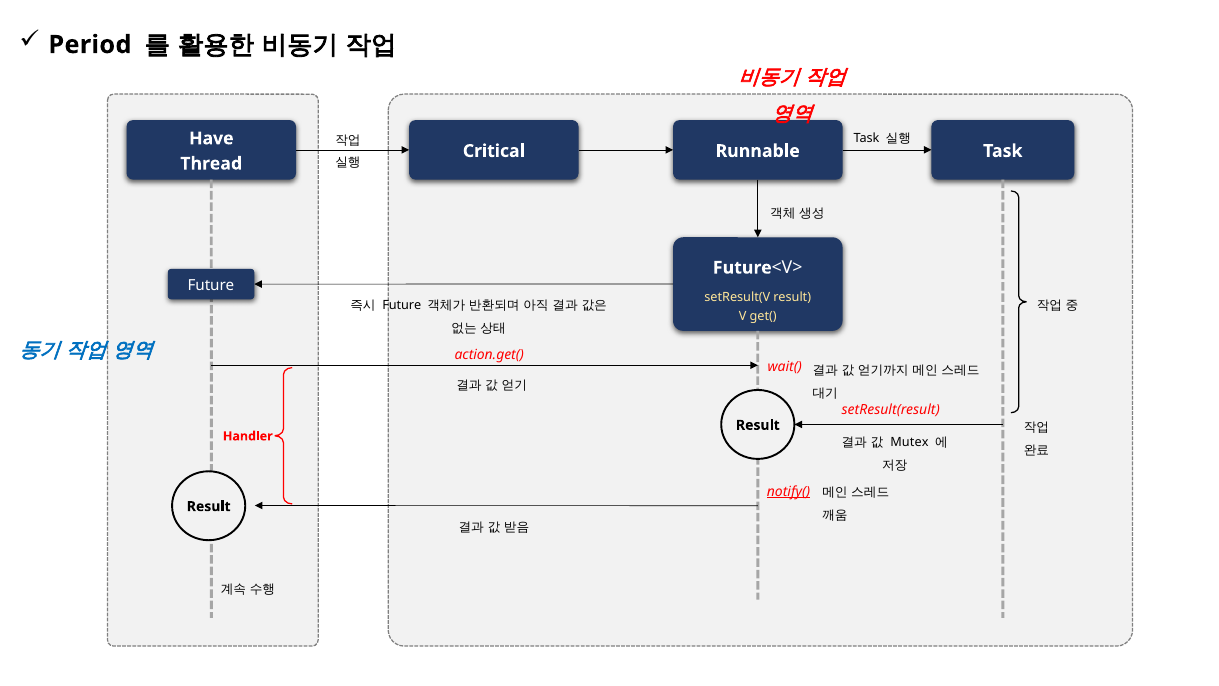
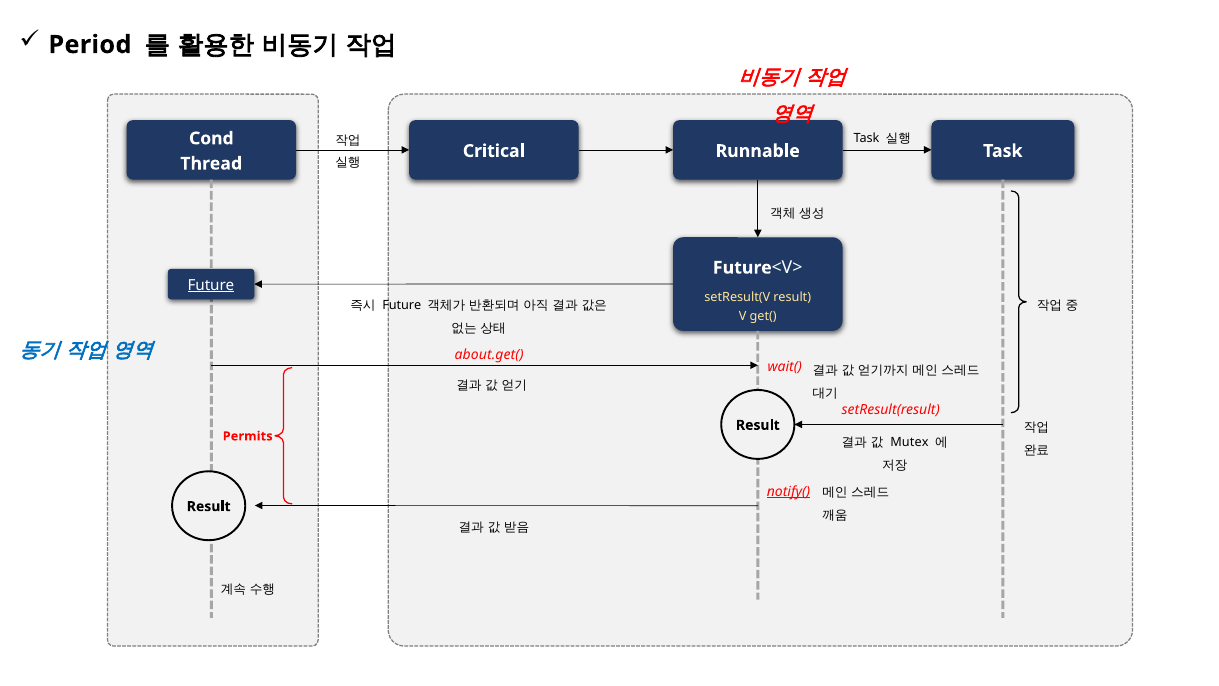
Have: Have -> Cond (211, 138)
Future underline: none -> present (211, 285)
action.get(: action.get( -> about.get( (489, 355)
Handler: Handler -> Permits (248, 436)
